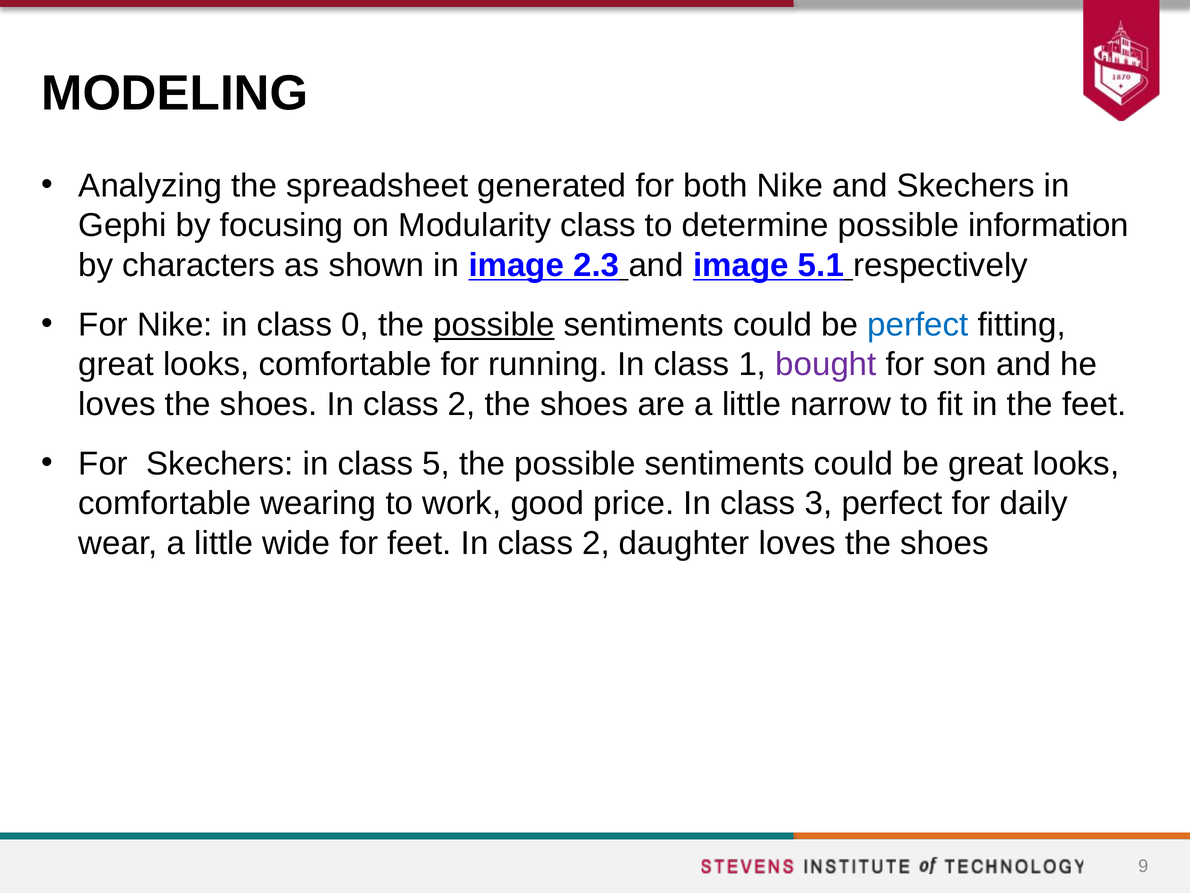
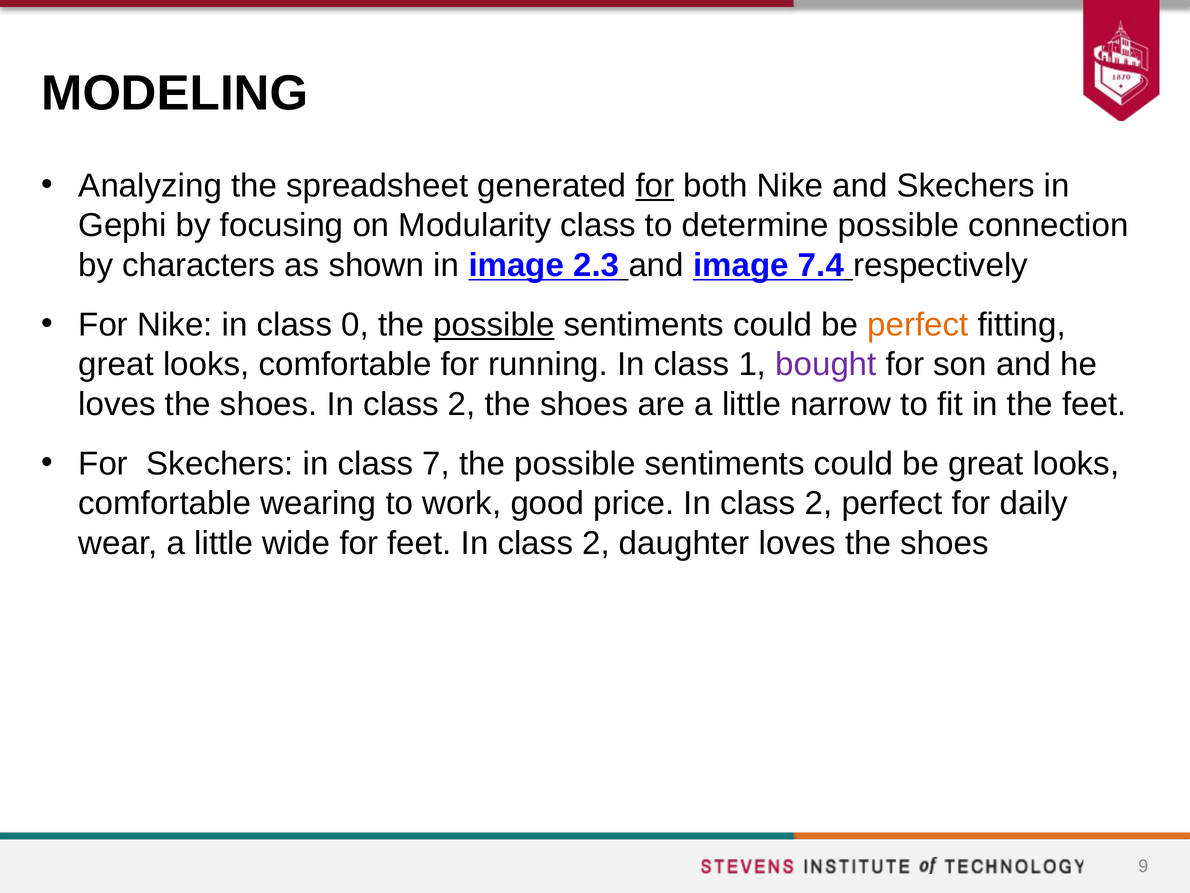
for underline: none -> present (655, 186)
information: information -> connection (1048, 225)
5.1: 5.1 -> 7.4 (821, 265)
perfect colour: blue -> orange (918, 325)
5: 5 -> 7 (436, 463)
price In class 3: 3 -> 2 (818, 503)
